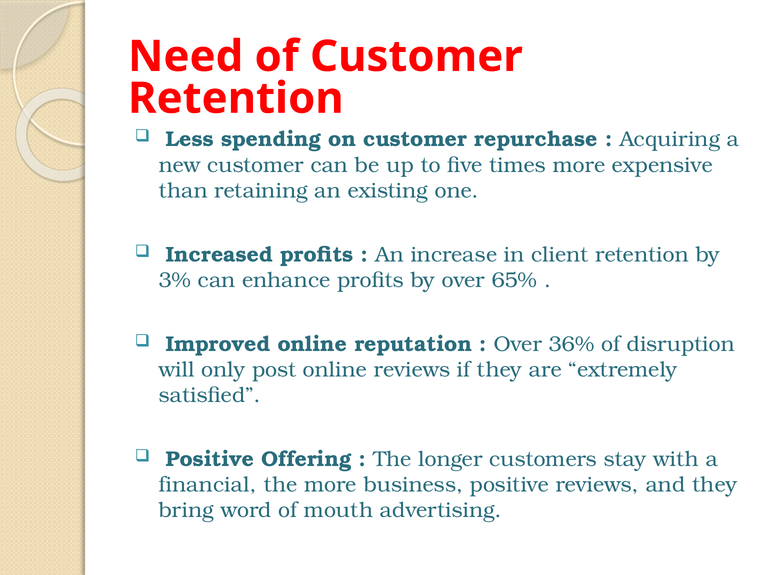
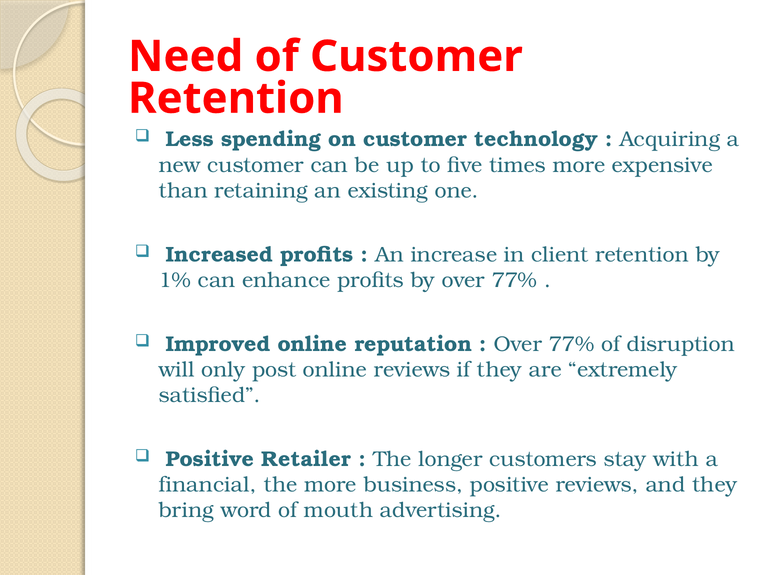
repurchase: repurchase -> technology (536, 140)
3%: 3% -> 1% (175, 280)
by over 65%: 65% -> 77% (514, 280)
36%: 36% -> 77% (572, 344)
Offering: Offering -> Retailer (306, 459)
